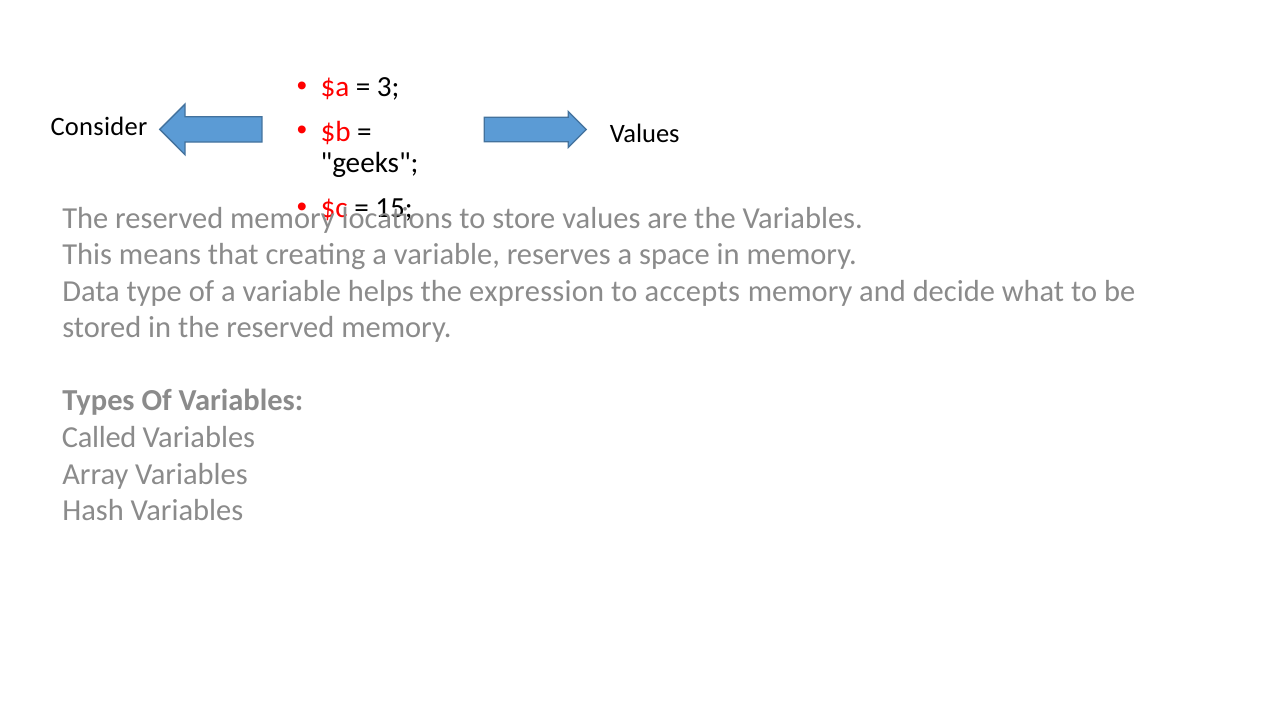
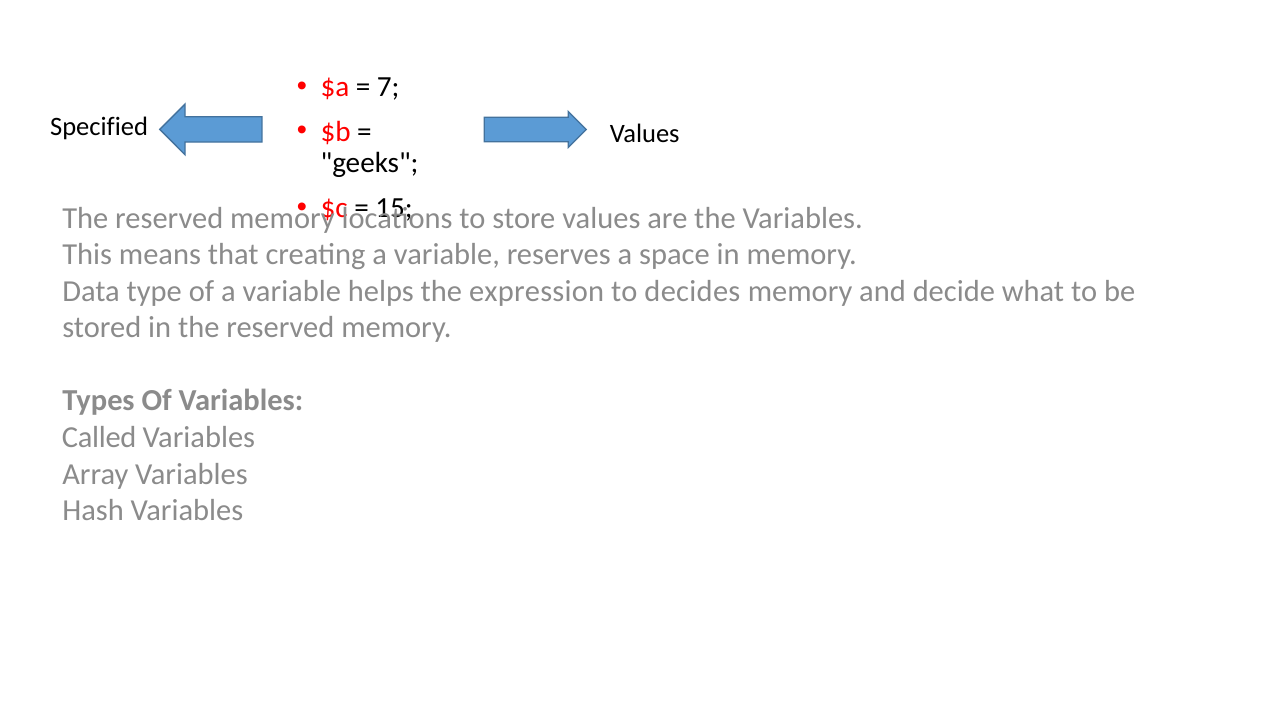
3: 3 -> 7 (388, 87)
Consider: Consider -> Specified (99, 127)
accepts: accepts -> decides (692, 291)
